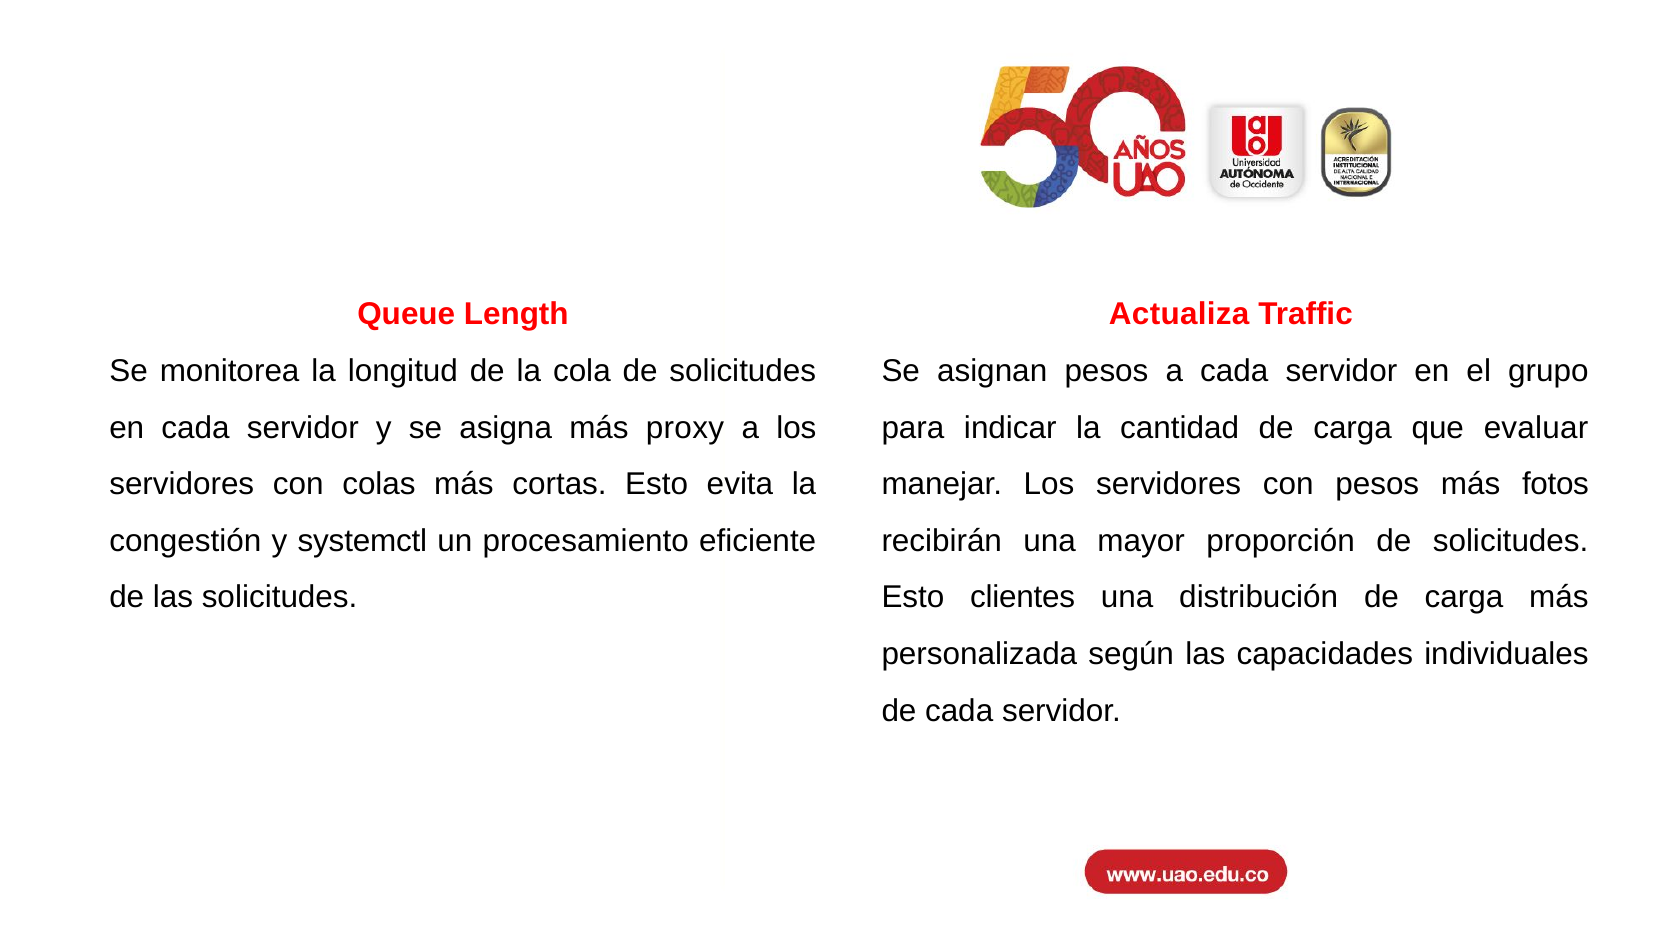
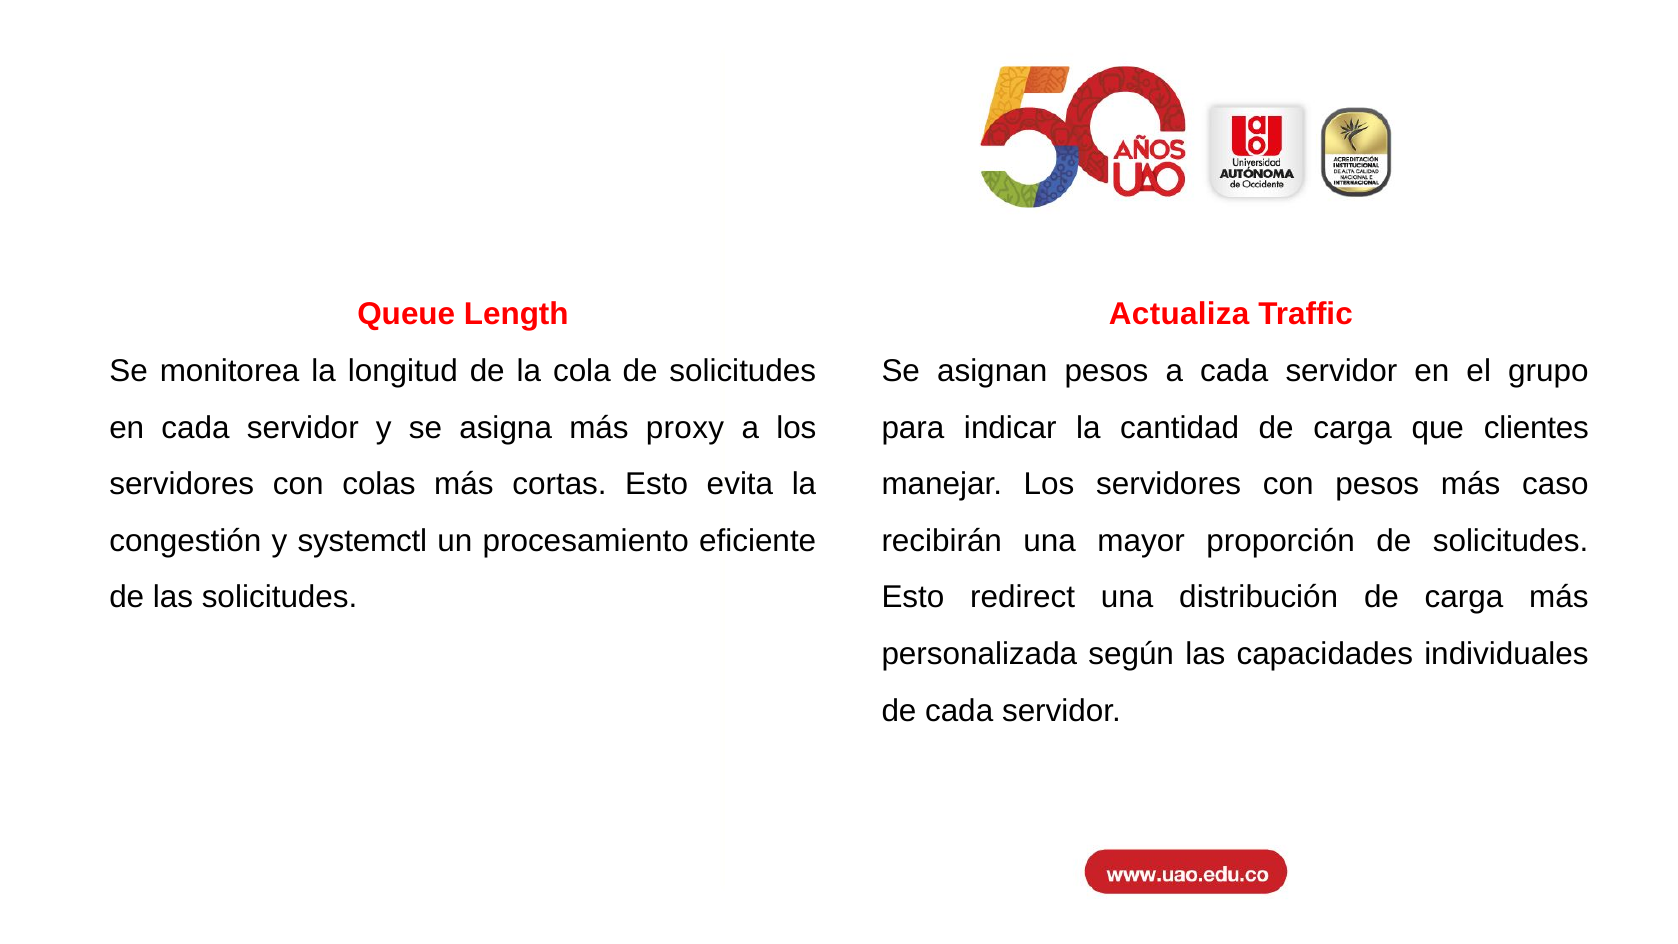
evaluar: evaluar -> clientes (1536, 428)
fotos: fotos -> caso (1555, 484)
clientes: clientes -> redirect (1023, 598)
